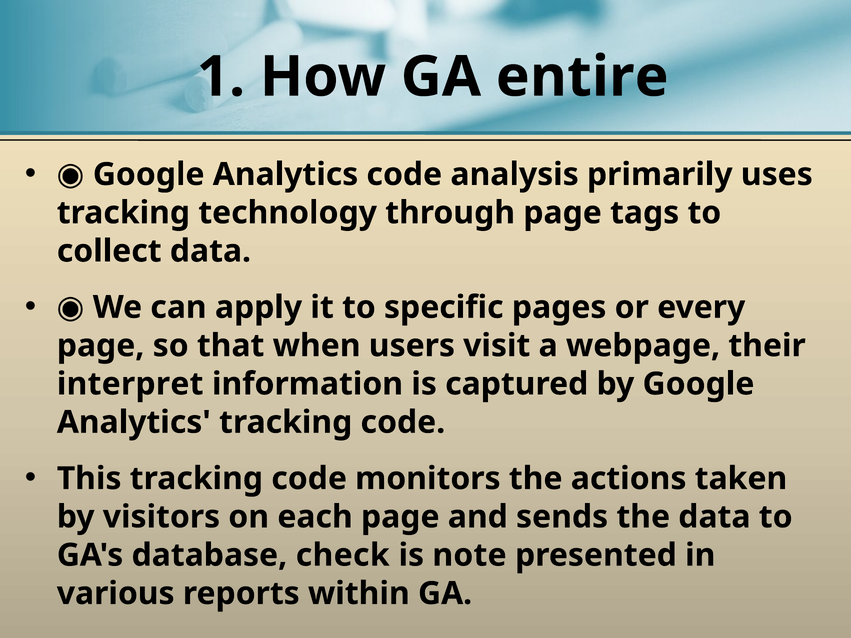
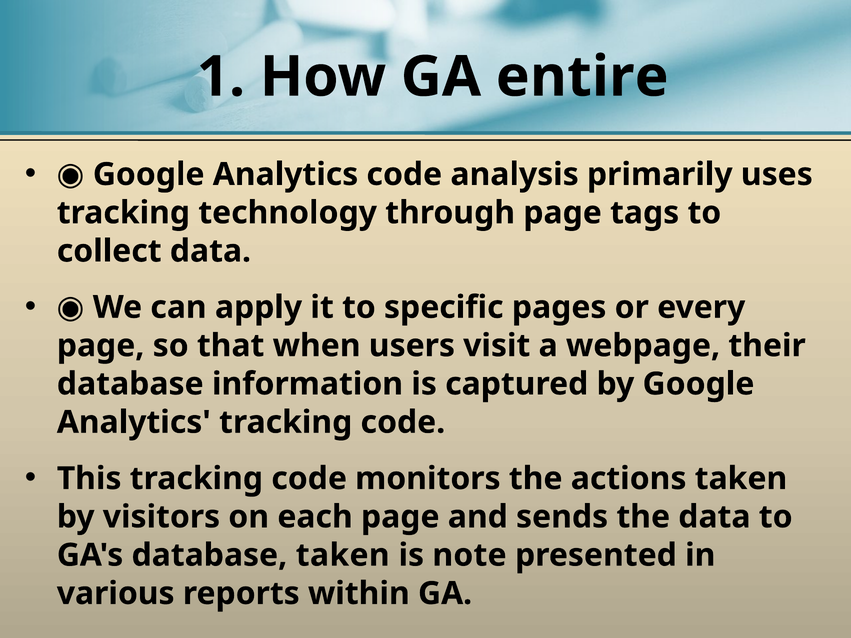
interpret: interpret -> database (130, 384)
database check: check -> taken (343, 555)
